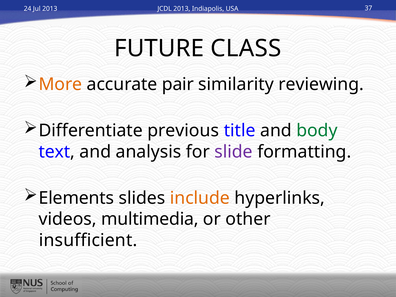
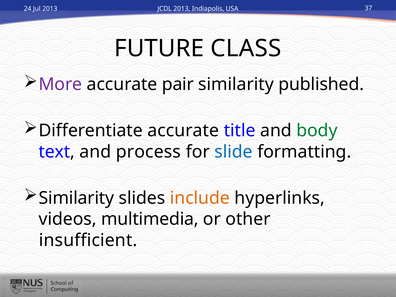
More colour: orange -> purple (60, 84)
reviewing: reviewing -> published (321, 84)
Differentiate previous: previous -> accurate (183, 131)
analysis: analysis -> process (148, 152)
slide colour: purple -> blue (234, 152)
Elements: Elements -> Similarity (76, 198)
